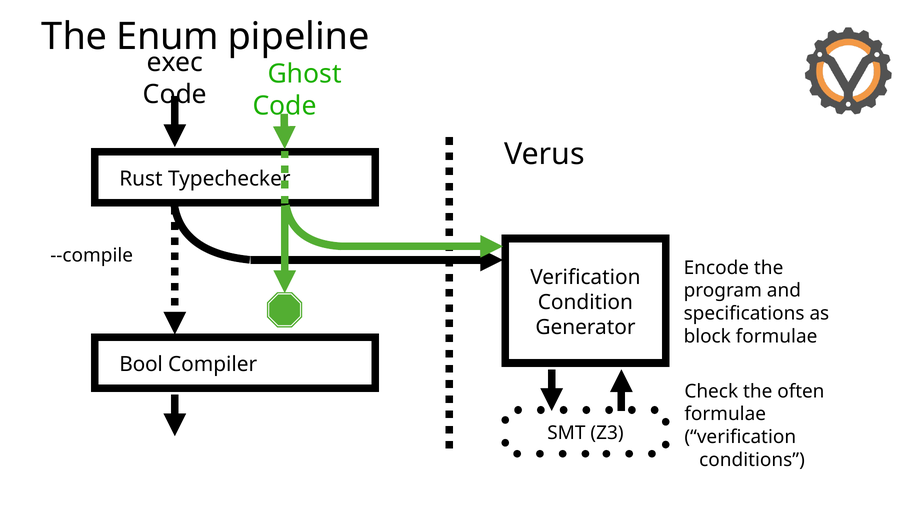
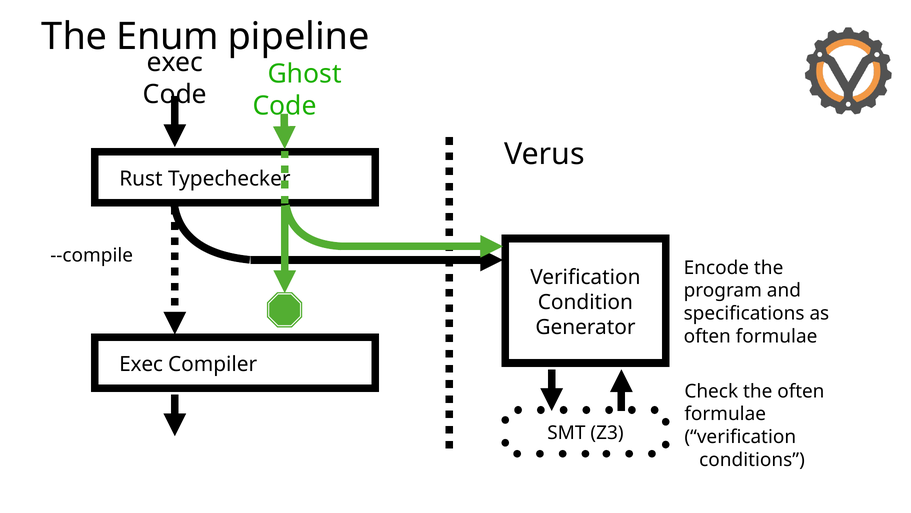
block: block -> often (707, 336)
Bool: Bool -> Exec (141, 364)
